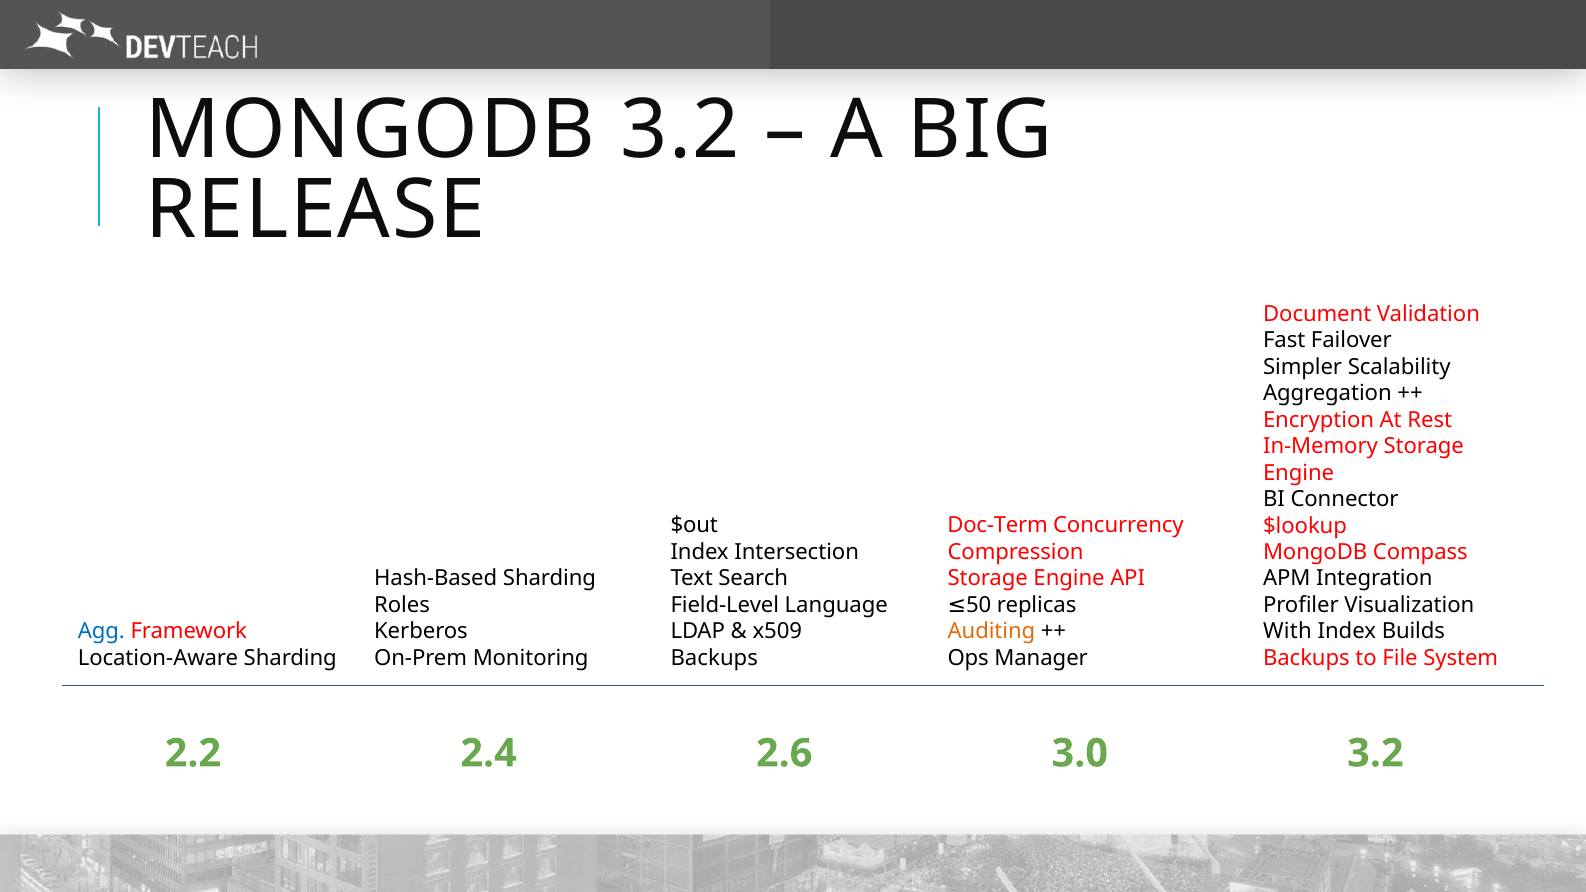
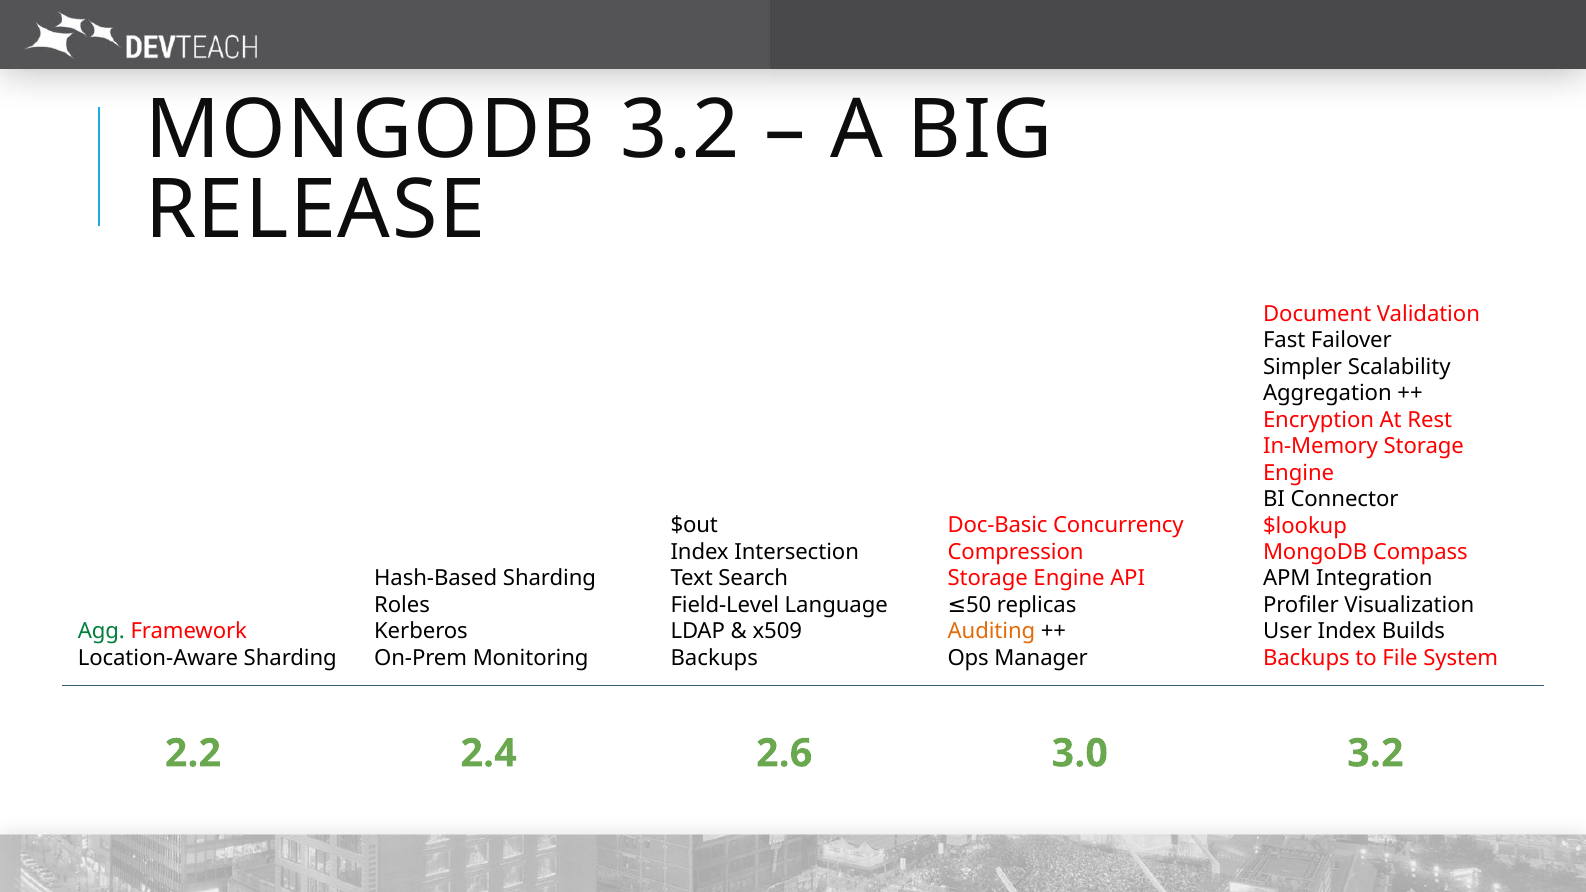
Doc-Term: Doc-Term -> Doc-Basic (998, 526)
Agg colour: blue -> green (101, 632)
With: With -> User (1288, 632)
